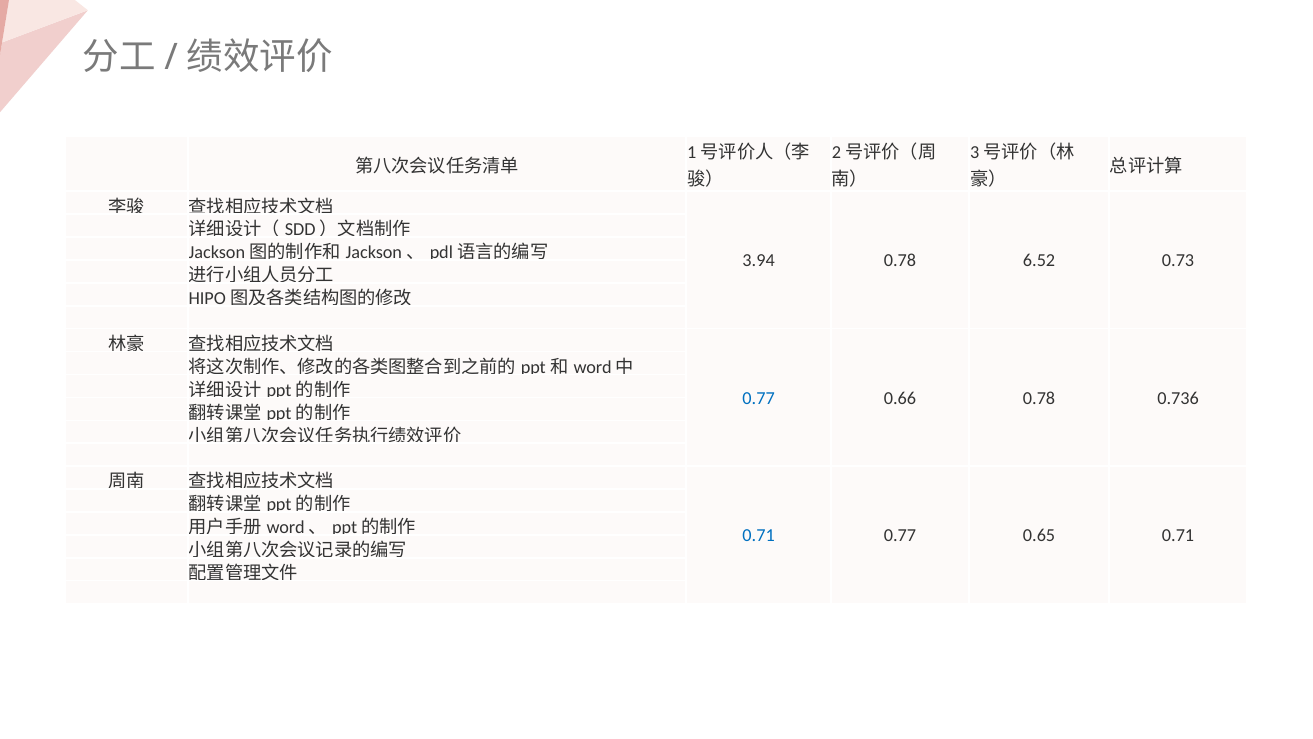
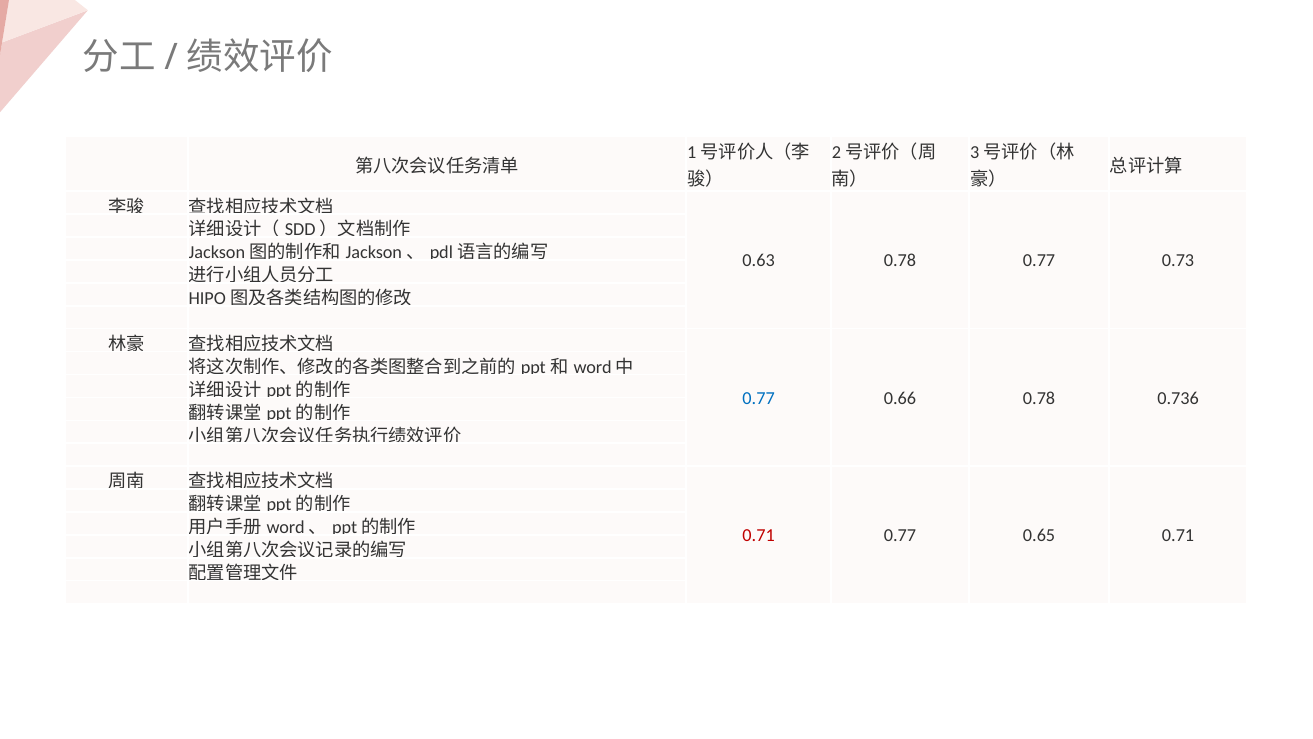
3.94: 3.94 -> 0.63 (759, 260)
0.78 6.52: 6.52 -> 0.77 (1039, 260)
0.71 colour: blue -> red (759, 535)
